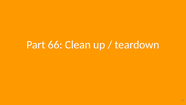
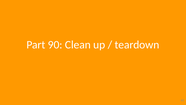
66: 66 -> 90 (55, 45)
